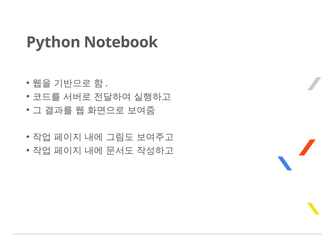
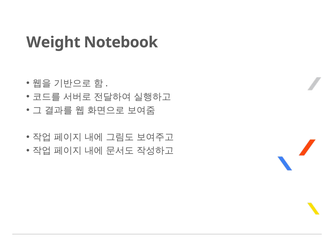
Python: Python -> Weight (53, 42)
